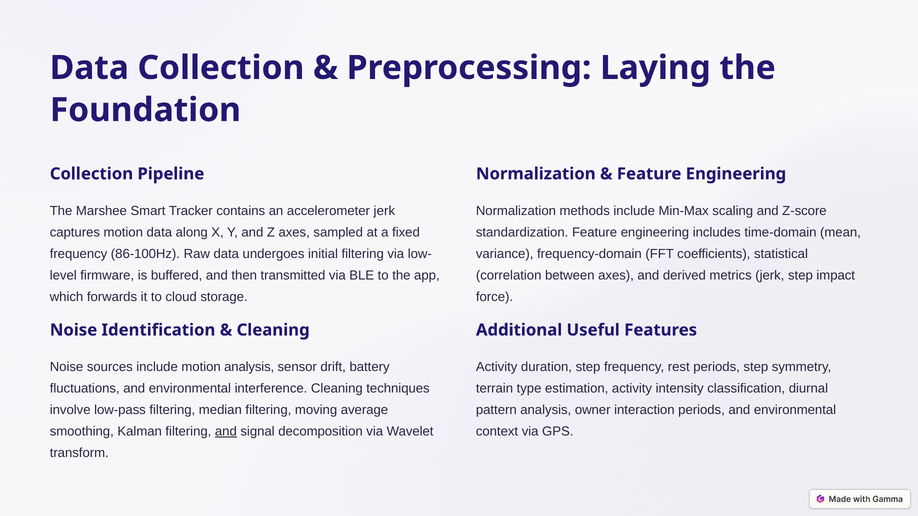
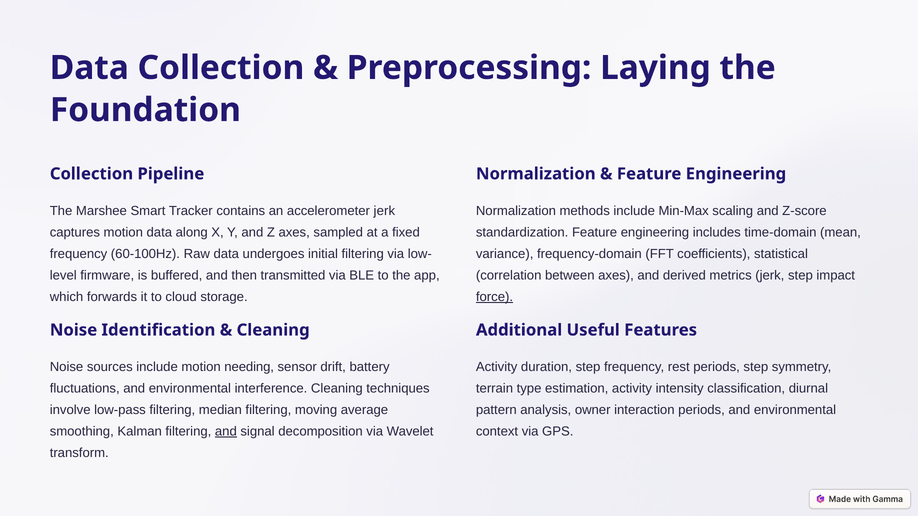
86-100Hz: 86-100Hz -> 60-100Hz (145, 254)
force underline: none -> present (495, 297)
motion analysis: analysis -> needing (249, 367)
